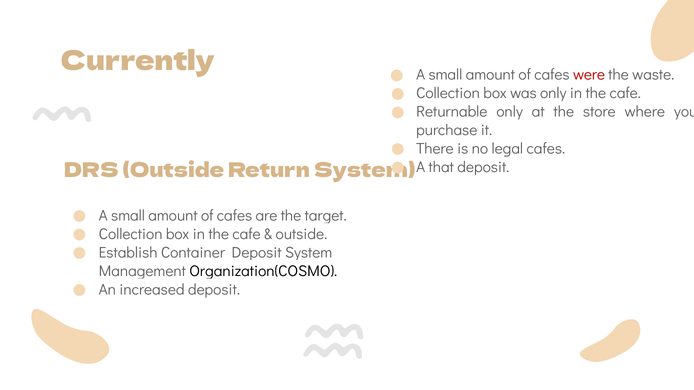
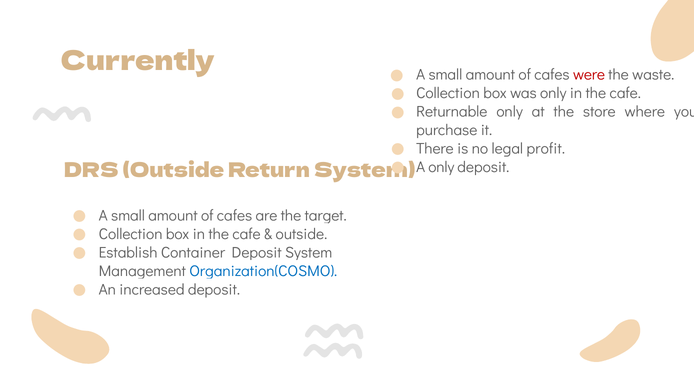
legal cafes: cafes -> profit (546, 149)
A that: that -> only (441, 167)
Organization(COSMO colour: black -> blue (263, 271)
